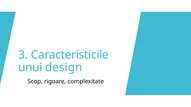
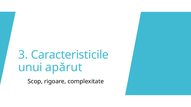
design: design -> apărut (64, 68)
